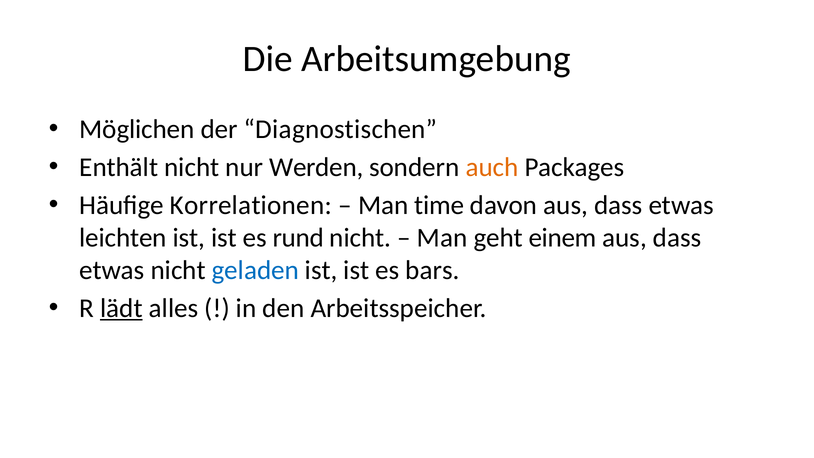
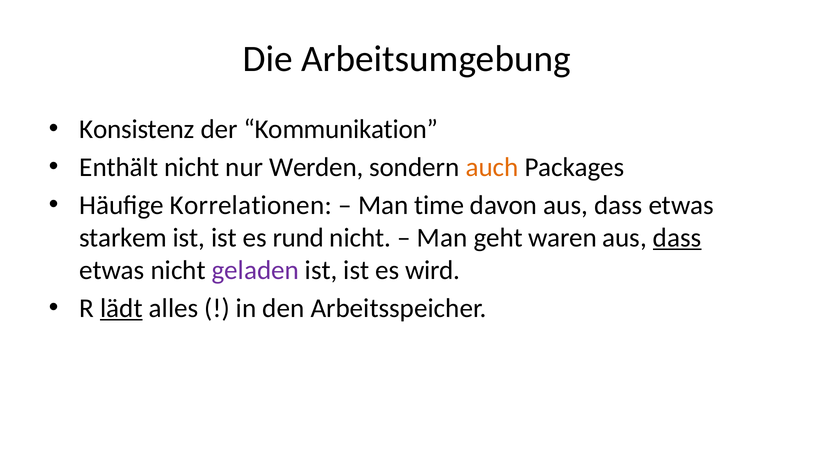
Möglichen: Möglichen -> Konsistenz (137, 129)
Diagnostischen: Diagnostischen -> Kommunikation (341, 129)
leichten: leichten -> starkem (123, 238)
einem: einem -> waren (563, 238)
dass underline: none -> present (677, 238)
geladen colour: blue -> purple (255, 270)
bars: bars -> wird (433, 270)
